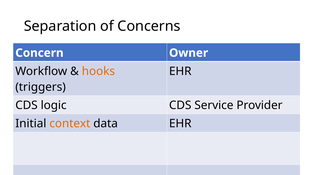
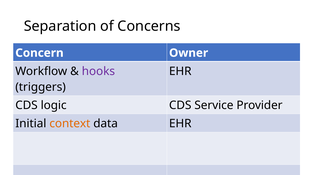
hooks colour: orange -> purple (98, 71)
